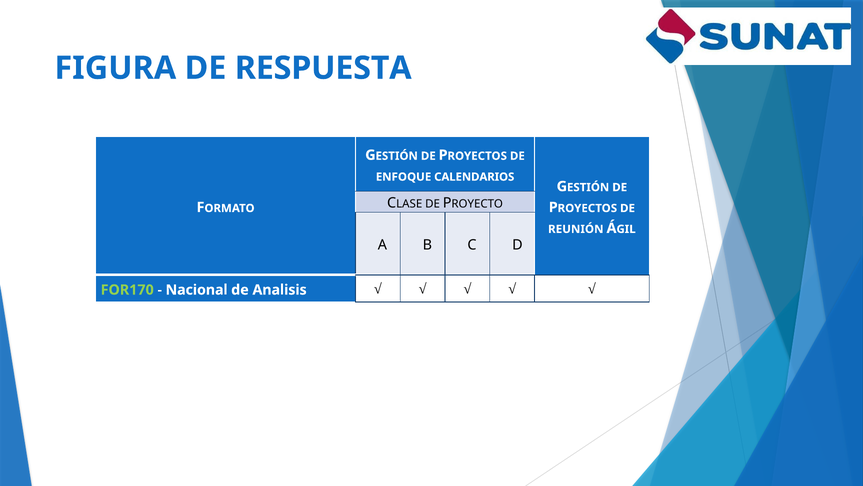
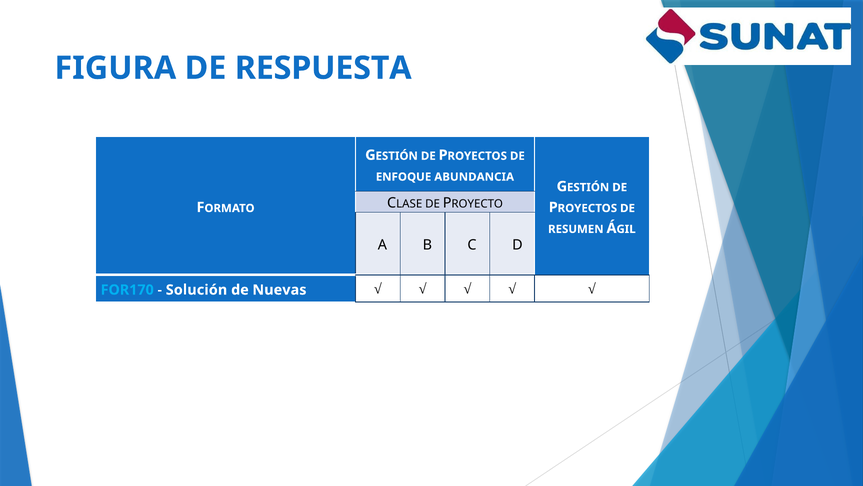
CALENDARIOS: CALENDARIOS -> ABUNDANCIA (474, 177)
REUNIÓN: REUNIÓN -> RESUMEN (576, 229)
FOR170 colour: light green -> light blue (127, 290)
Nacional: Nacional -> Solución (197, 290)
Analisis: Analisis -> Nuevas (279, 290)
